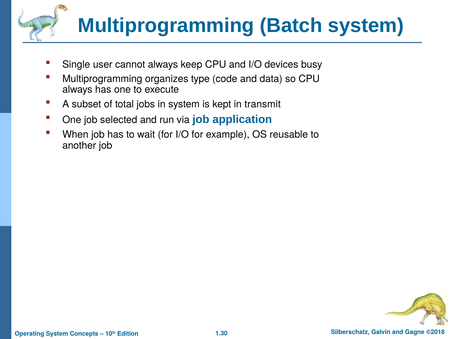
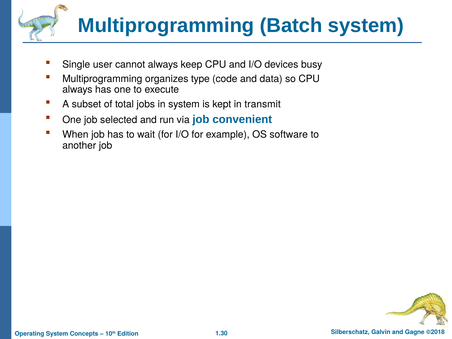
application: application -> convenient (242, 120)
reusable: reusable -> software (289, 135)
